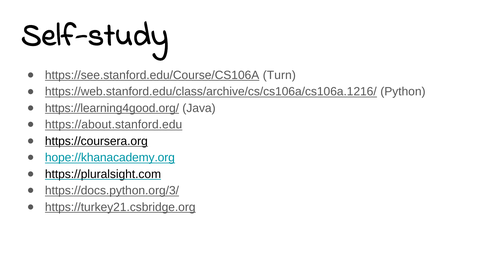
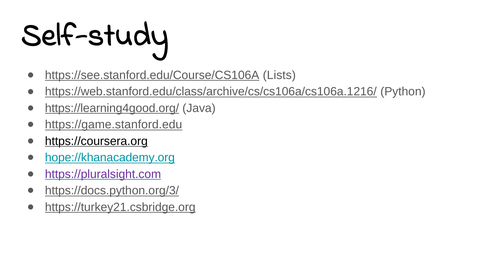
Turn: Turn -> Lists (279, 75)
https://about.stanford.edu: https://about.stanford.edu -> https://game.stanford.edu (114, 125)
https://pluralsight.com colour: black -> purple (103, 174)
